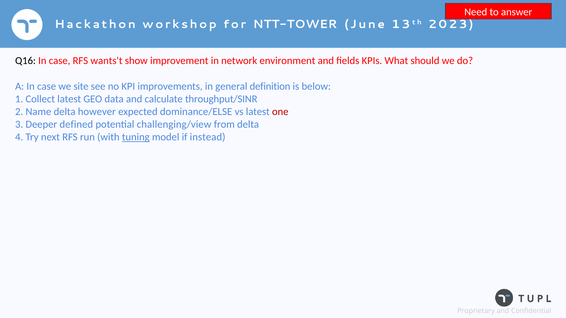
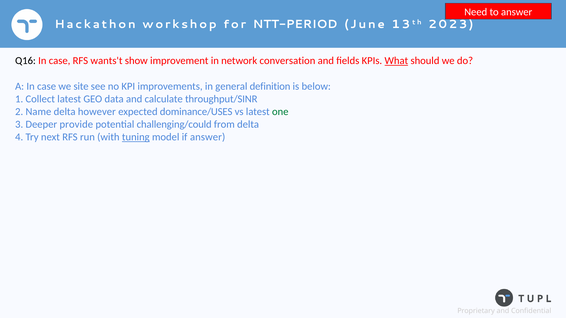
NTT-TOWER: NTT-TOWER -> NTT-PERIOD (295, 24)
environment: environment -> conversation (287, 61)
What underline: none -> present (396, 61)
dominance/ELSE: dominance/ELSE -> dominance/USES (196, 112)
one colour: red -> green (280, 112)
defined: defined -> provide (76, 125)
challenging/view: challenging/view -> challenging/could (174, 125)
if instead: instead -> answer (208, 137)
